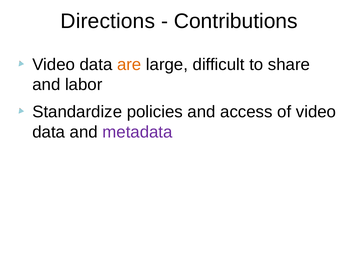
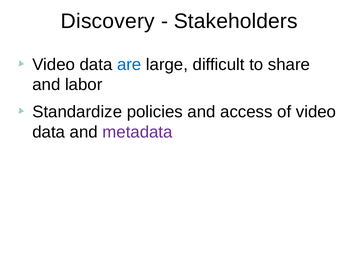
Directions: Directions -> Discovery (108, 21)
Contributions: Contributions -> Stakeholders (236, 21)
are colour: orange -> blue (129, 65)
